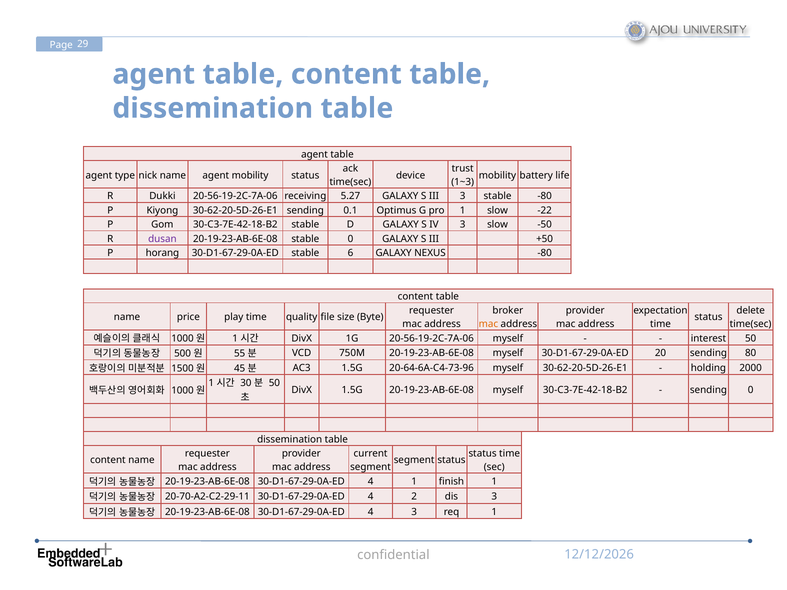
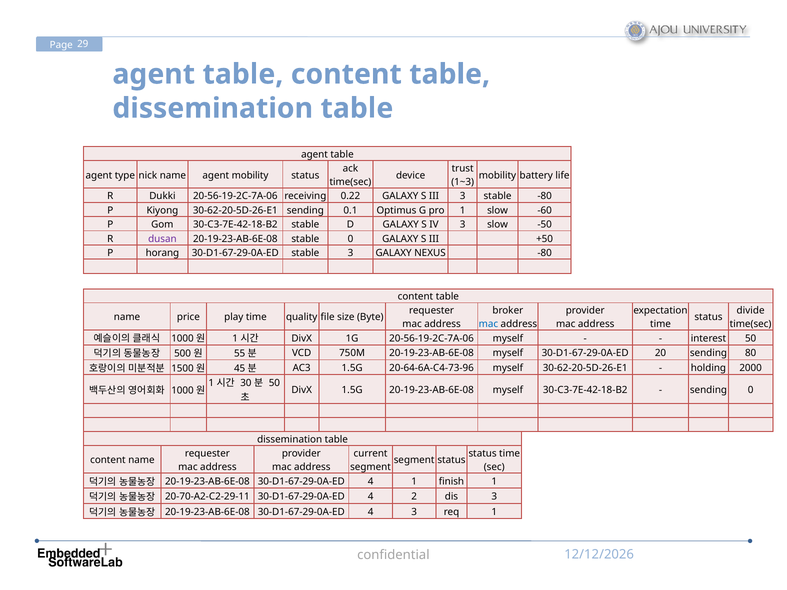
5.27: 5.27 -> 0.22 (350, 196)
-22: -22 -> -60 (545, 210)
stable 6: 6 -> 3 (350, 253)
delete: delete -> divide (751, 311)
mac colour: orange -> blue (488, 324)
